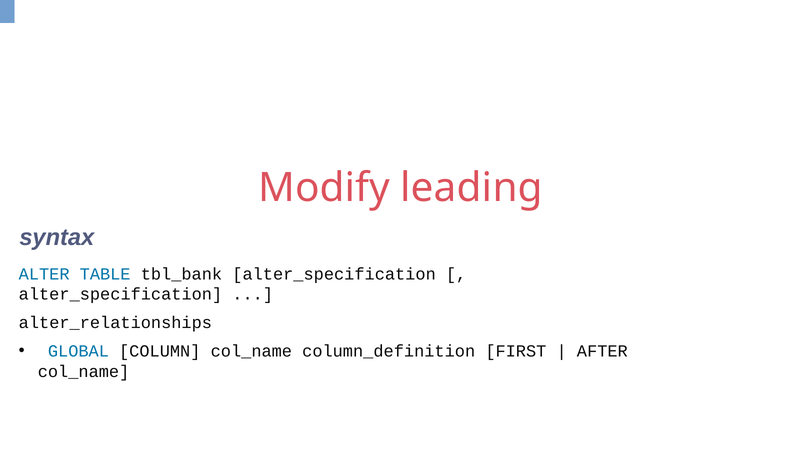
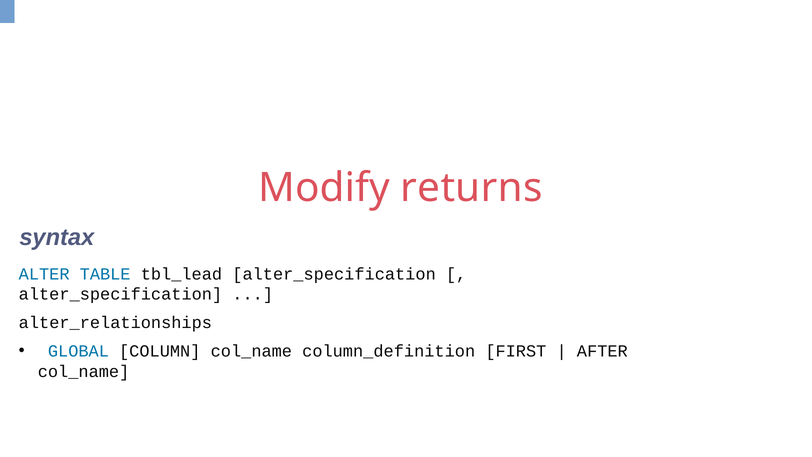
leading: leading -> returns (471, 188)
tbl_bank: tbl_bank -> tbl_lead (181, 274)
